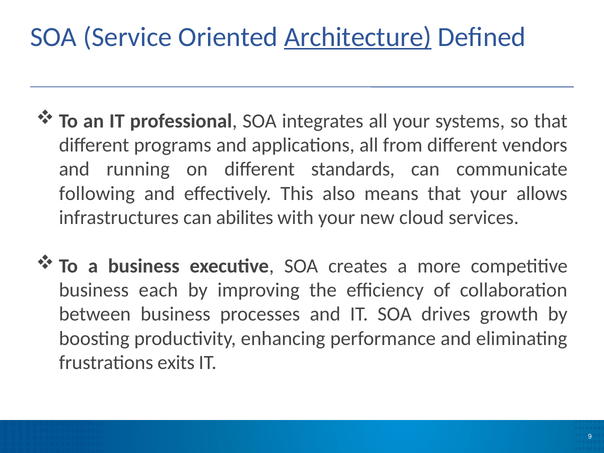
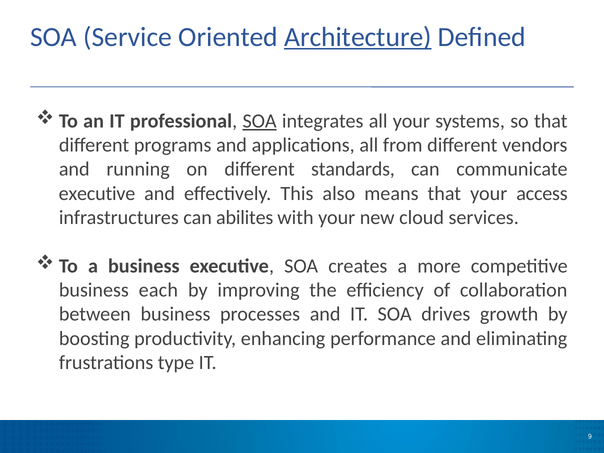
SOA underline: none -> present (260, 121)
following: following -> executive (97, 194)
allows: allows -> access (542, 194)
exits: exits -> type (176, 363)
